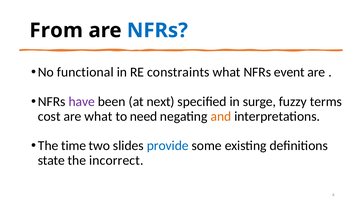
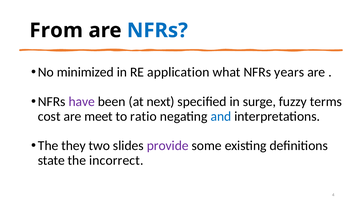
functional: functional -> minimized (85, 72)
constraints: constraints -> application (178, 72)
event: event -> years (289, 72)
are what: what -> meet (99, 116)
need: need -> ratio (144, 116)
and colour: orange -> blue (221, 116)
time: time -> they (74, 145)
provide colour: blue -> purple (168, 145)
